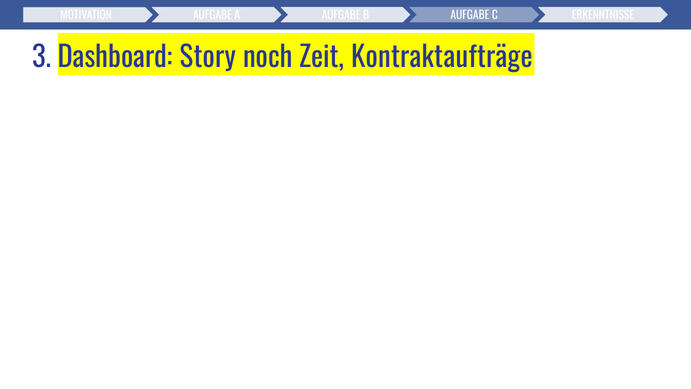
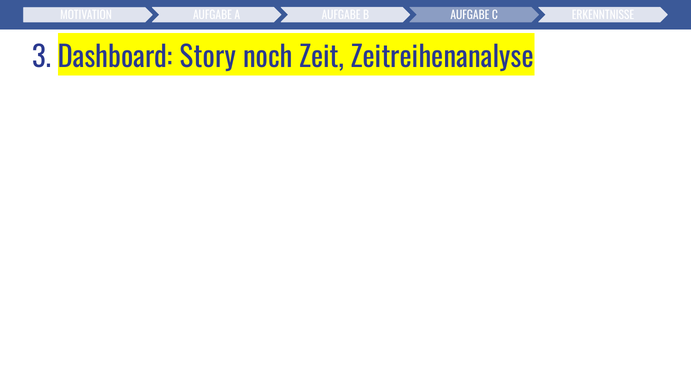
Kontraktaufträge: Kontraktaufträge -> Zeitreihenanalyse (442, 58)
